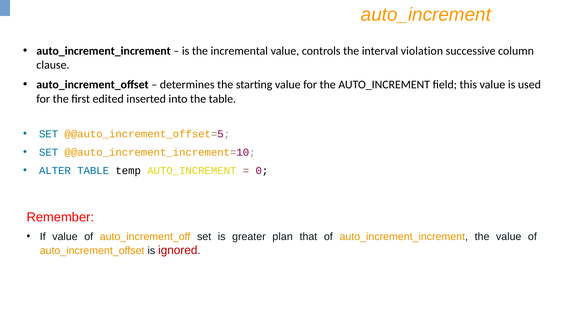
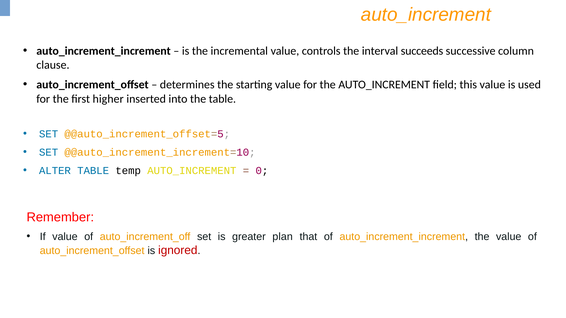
violation: violation -> succeeds (422, 51)
edited: edited -> higher (108, 99)
